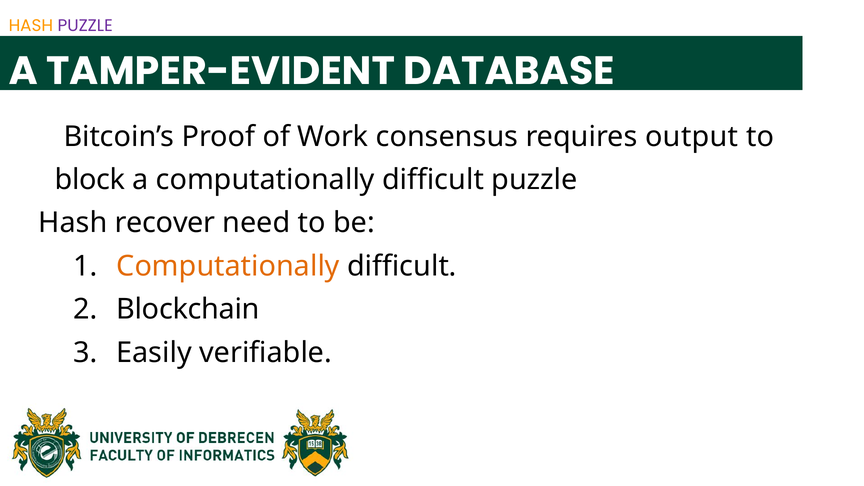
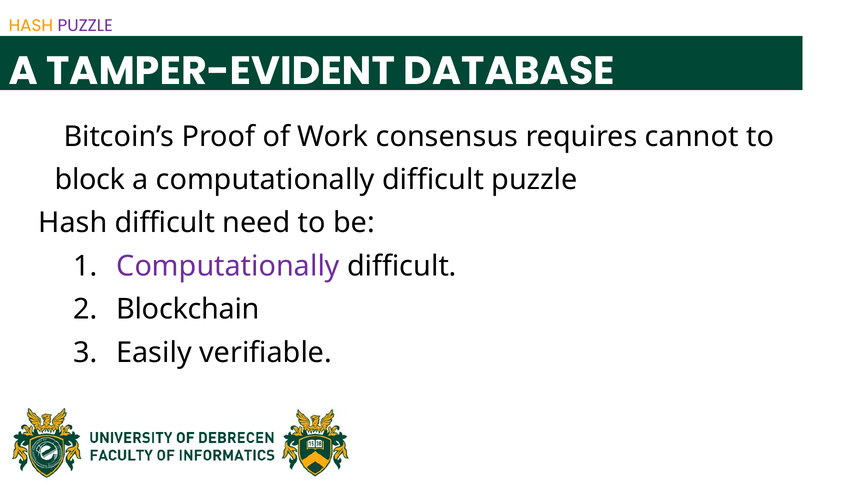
output: output -> cannot (692, 137)
Hash recover: recover -> difficult (165, 223)
Computationally colour: orange -> purple (228, 266)
